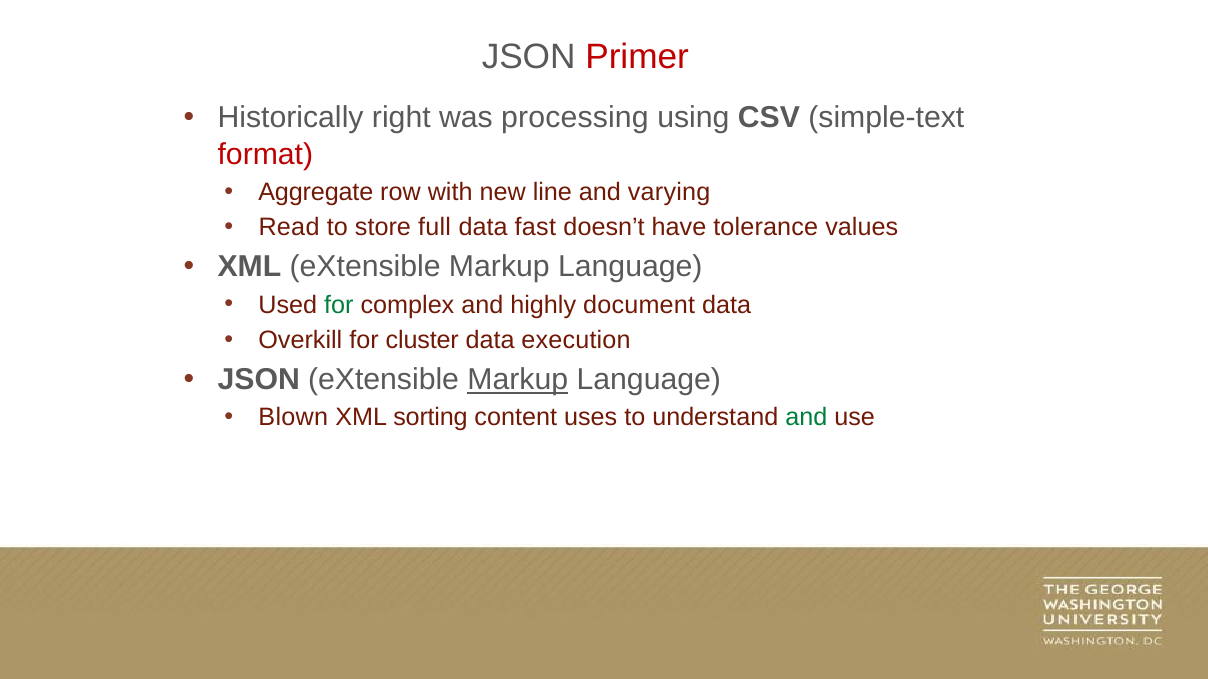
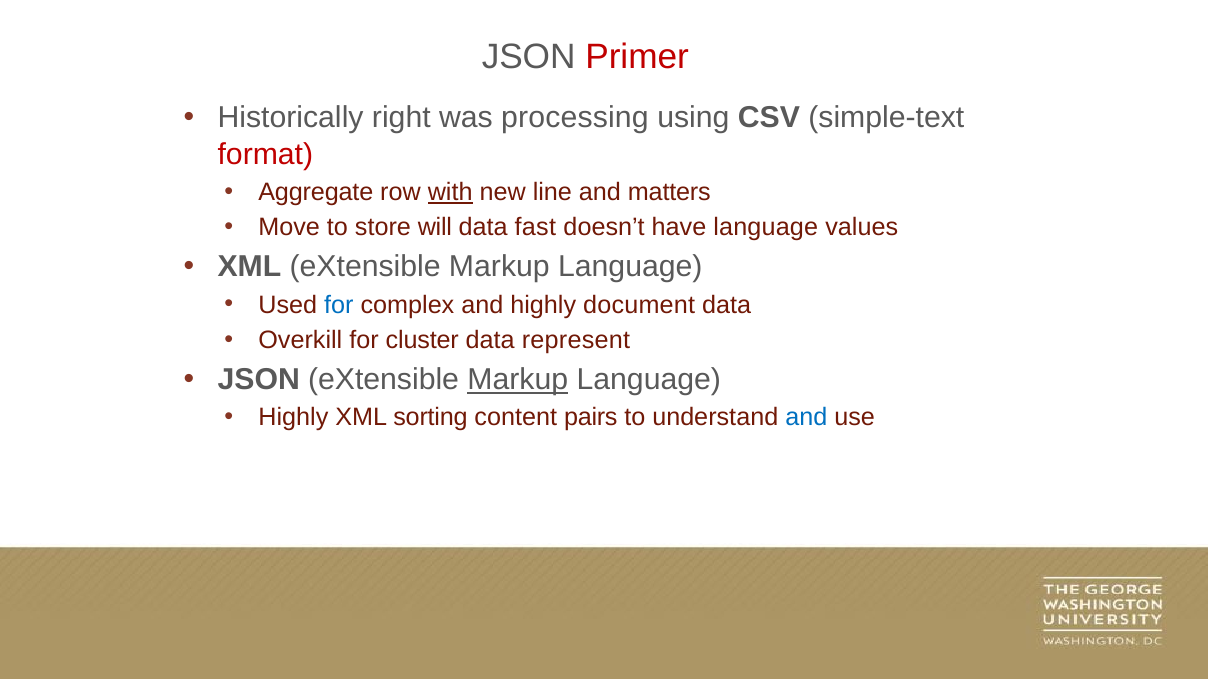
with underline: none -> present (450, 192)
varying: varying -> matters (669, 192)
Read: Read -> Move (289, 228)
full: full -> will (435, 228)
have tolerance: tolerance -> language (766, 228)
for colour: green -> blue (339, 305)
execution: execution -> represent (576, 340)
Blown: Blown -> Highly (293, 418)
uses: uses -> pairs (591, 418)
and colour: green -> blue (806, 418)
